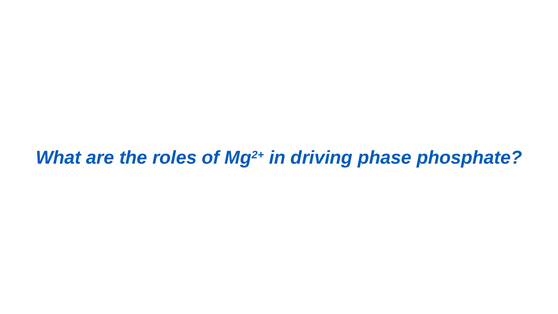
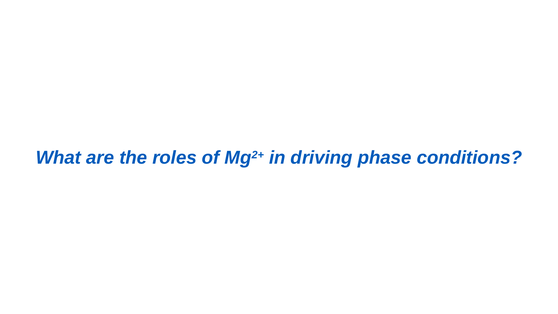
phosphate: phosphate -> conditions (469, 158)
